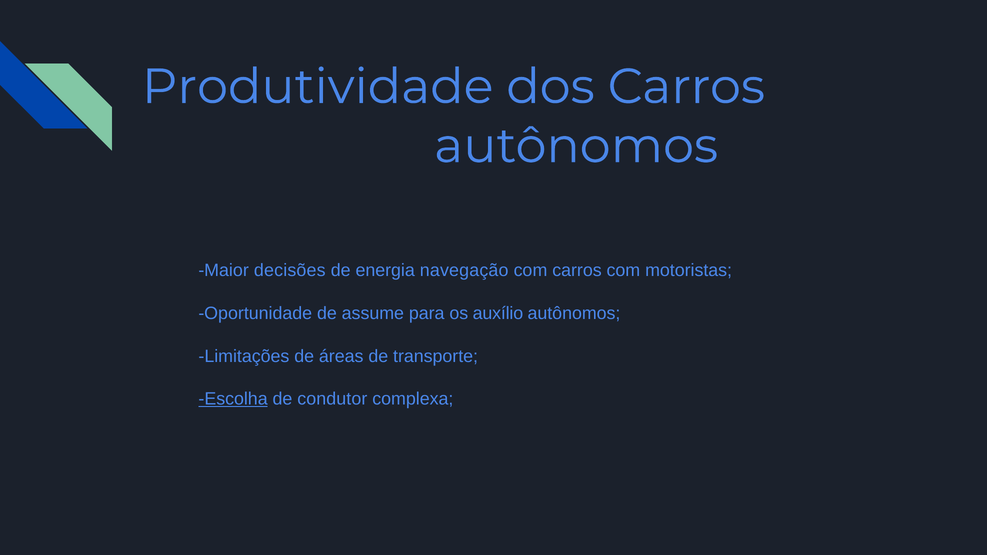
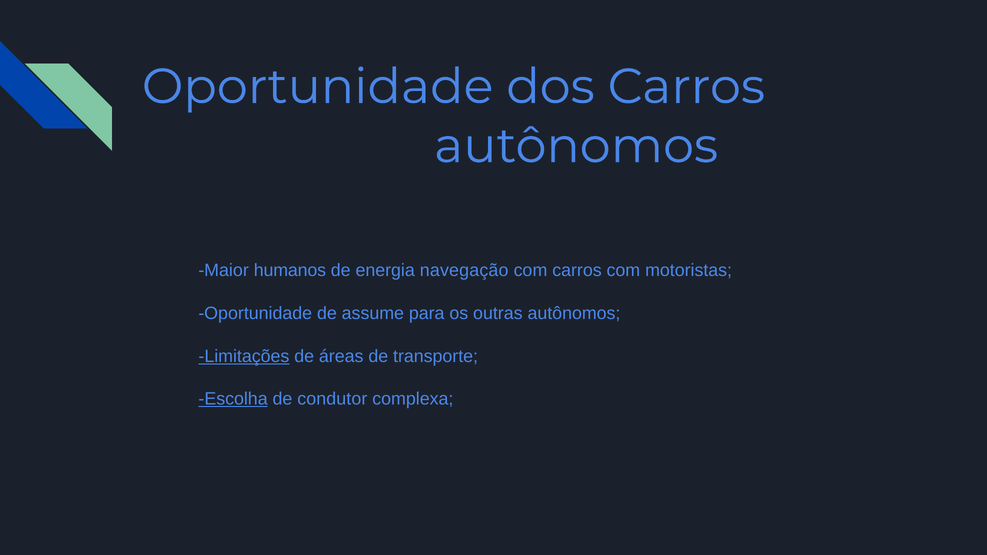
Produtividade: Produtividade -> Oportunidade (318, 87)
decisões: decisões -> humanos (290, 271)
auxílio: auxílio -> outras (498, 313)
Limitações underline: none -> present (244, 356)
